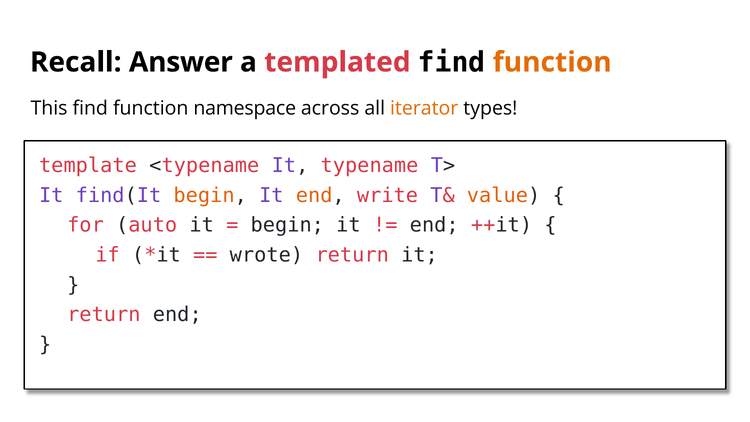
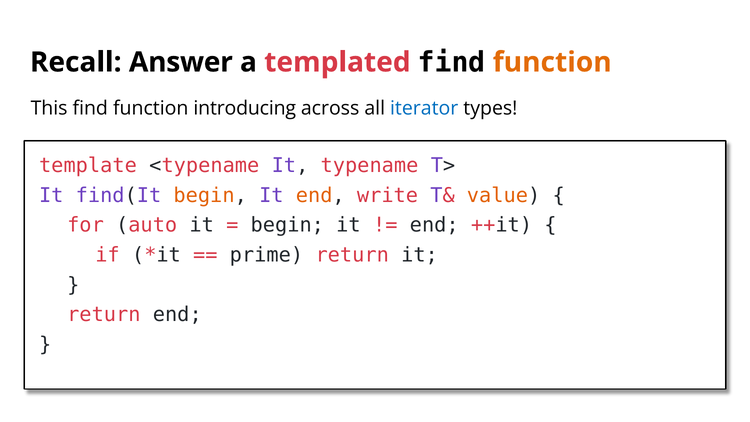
namespace: namespace -> introducing (245, 108)
iterator colour: orange -> blue (424, 108)
wrote: wrote -> prime (266, 255)
